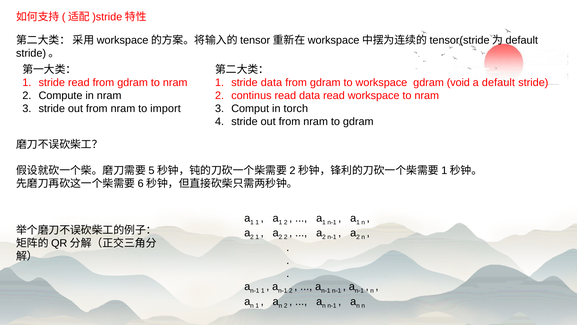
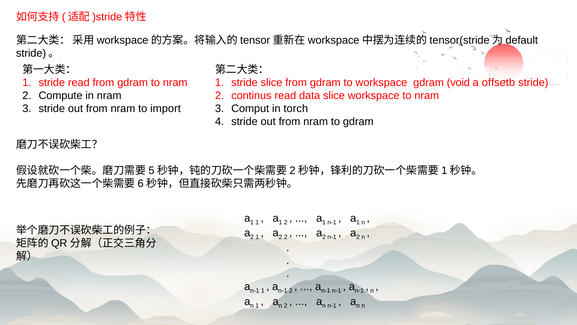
stride data: data -> slice (271, 83)
default: default -> offsetb (498, 83)
data read: read -> slice (334, 96)
